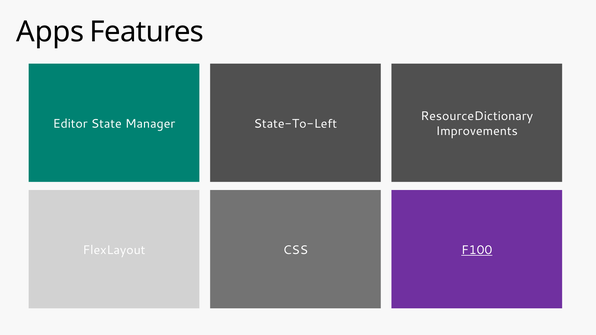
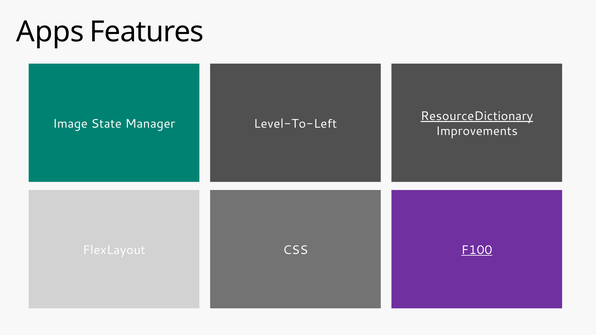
ResourceDictionary underline: none -> present (477, 116)
Editor: Editor -> Image (70, 124)
State-To-Left: State-To-Left -> Level-To-Left (295, 124)
